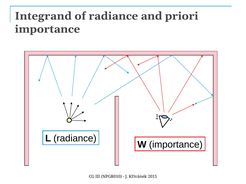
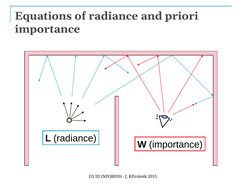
Integrand: Integrand -> Equations (43, 16)
